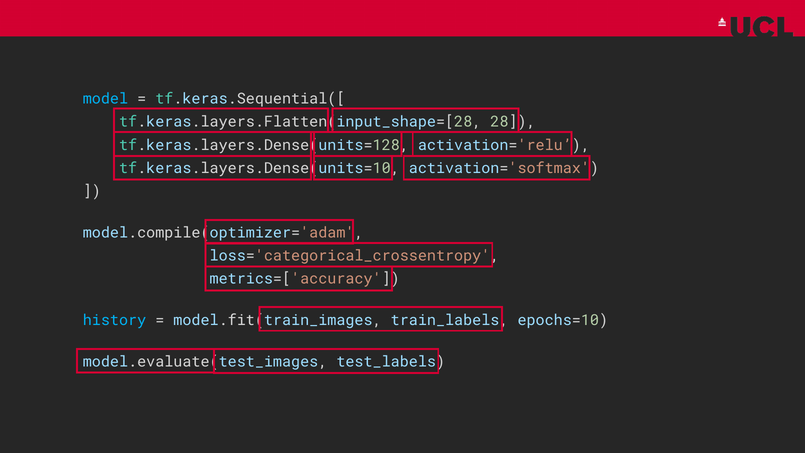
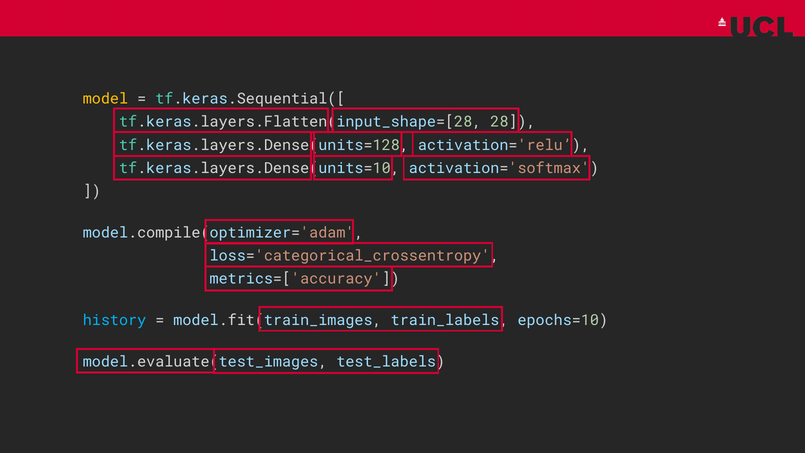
model colour: light blue -> yellow (105, 99)
